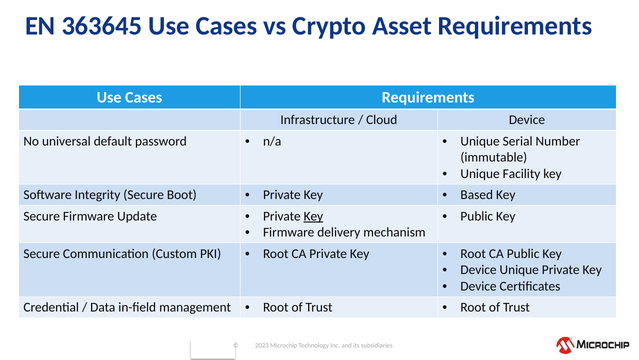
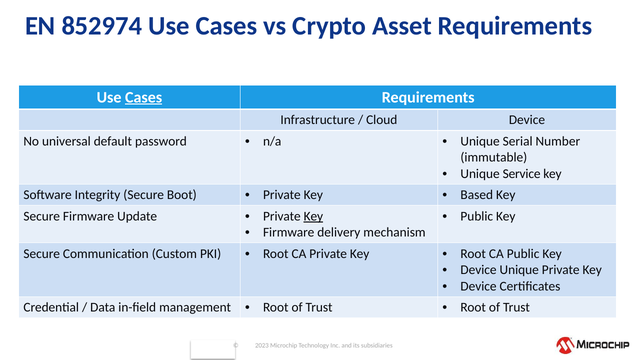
363645: 363645 -> 852974 (102, 26)
Cases underline: none -> present (144, 97)
Facility: Facility -> Service (522, 174)
